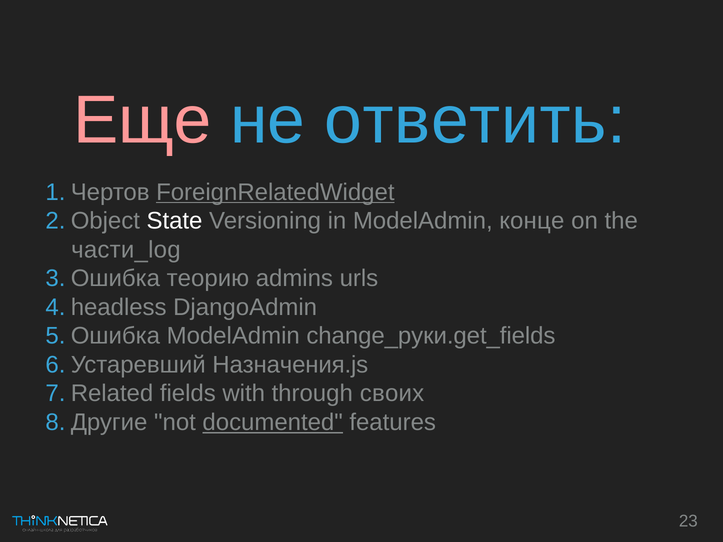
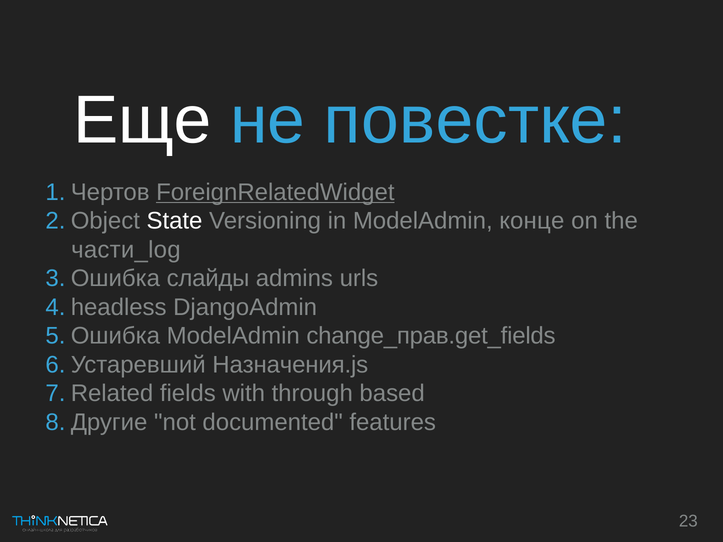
Еще colour: pink -> white (142, 121)
ответить: ответить -> повестке (475, 121)
теорию: теорию -> слайды (208, 279)
change_руки.get_fields: change_руки.get_fields -> change_прав.get_fields (431, 336)
своих: своих -> based (392, 394)
documented underline: present -> none (273, 423)
